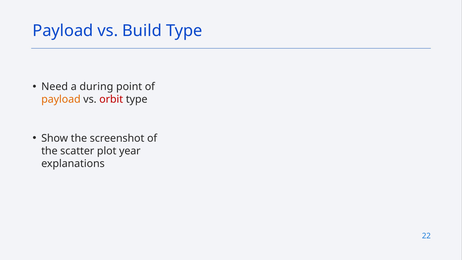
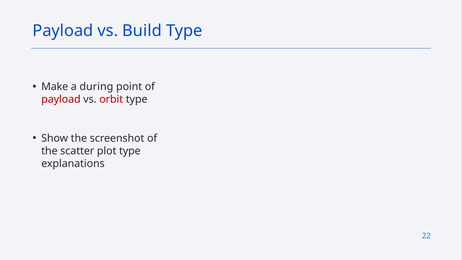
Need: Need -> Make (55, 87)
payload colour: orange -> red (61, 99)
plot year: year -> type (130, 151)
